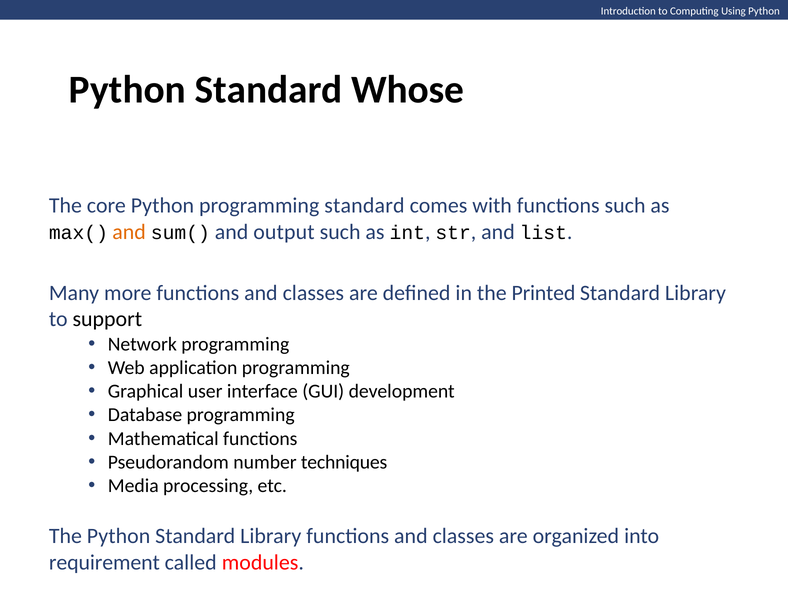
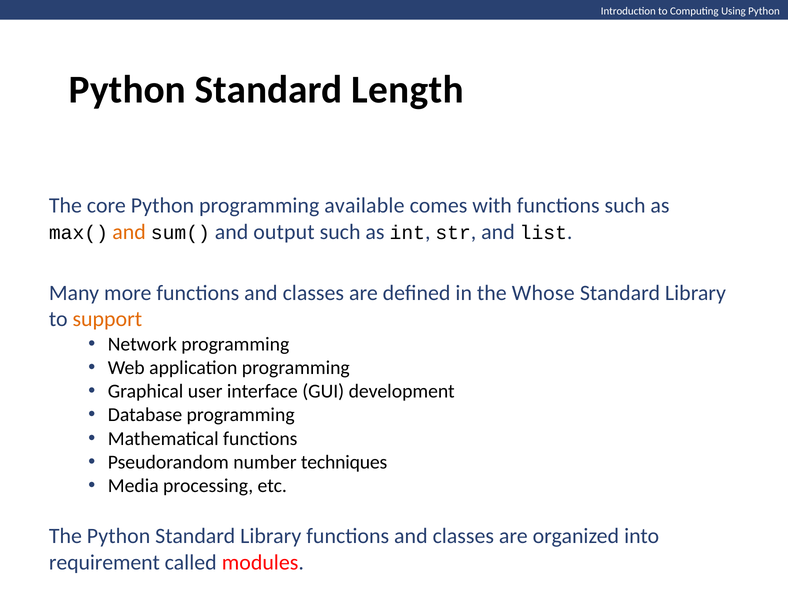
Whose: Whose -> Length (408, 90)
programming standard: standard -> available (364, 206)
Printed: Printed -> Whose (543, 293)
support colour: black -> orange (107, 319)
